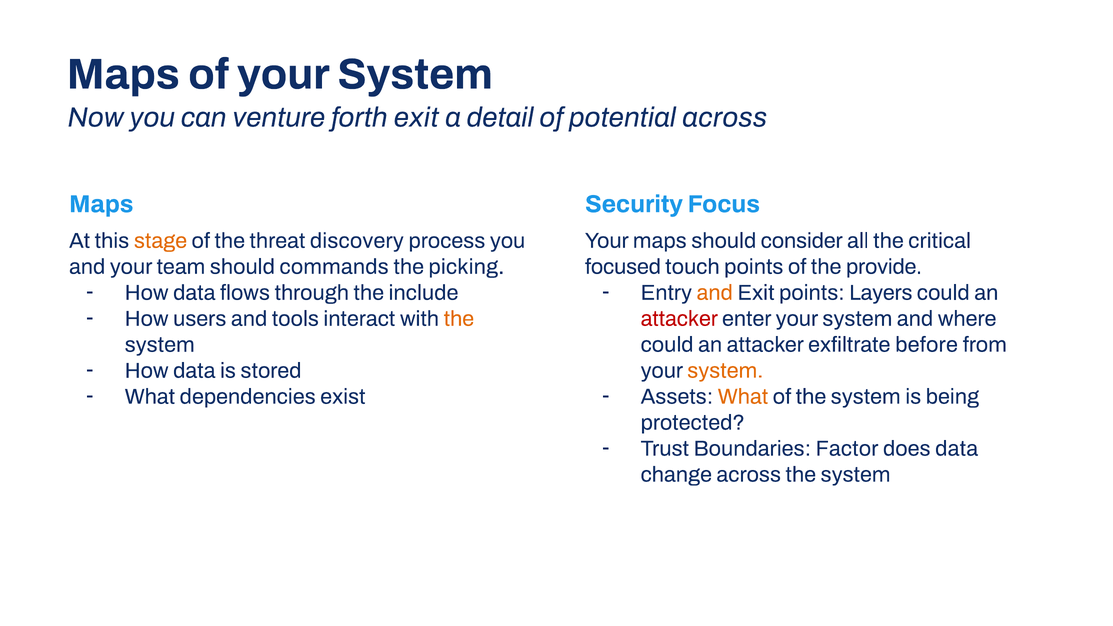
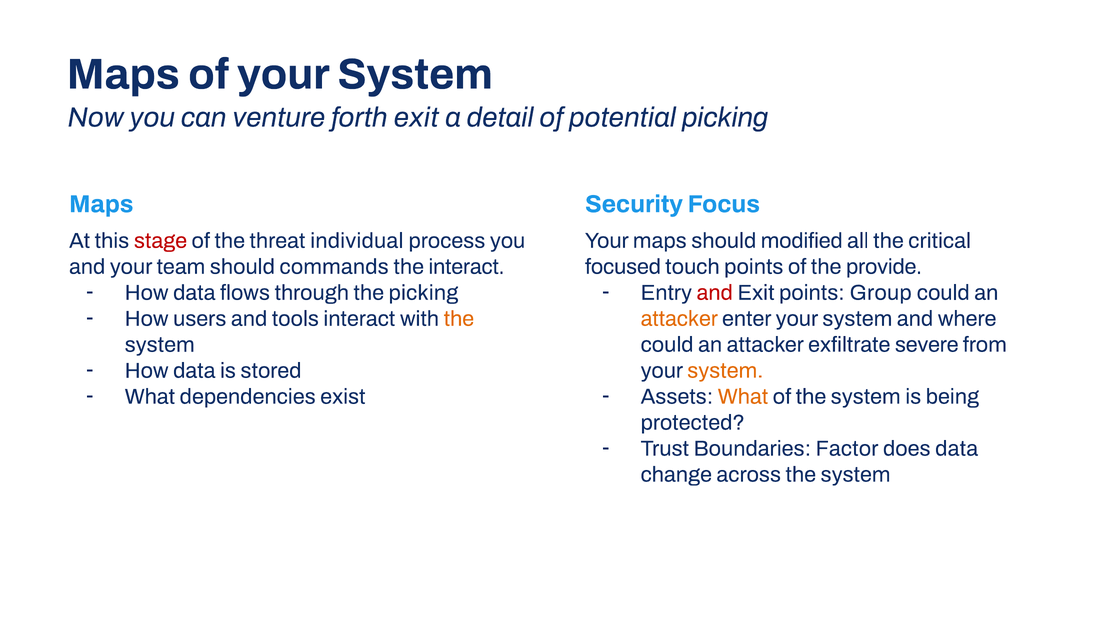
potential across: across -> picking (725, 117)
stage colour: orange -> red (161, 241)
discovery: discovery -> individual (357, 241)
consider: consider -> modified (802, 241)
the picking: picking -> interact (467, 267)
and colour: orange -> red (715, 293)
Layers: Layers -> Group (881, 293)
the include: include -> picking (423, 293)
attacker colour: red -> orange (679, 319)
before: before -> severe (927, 345)
